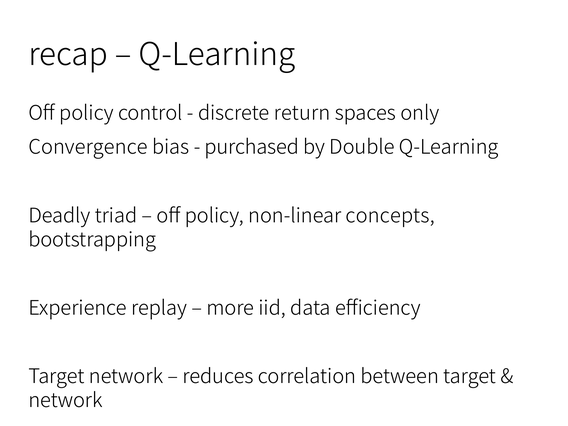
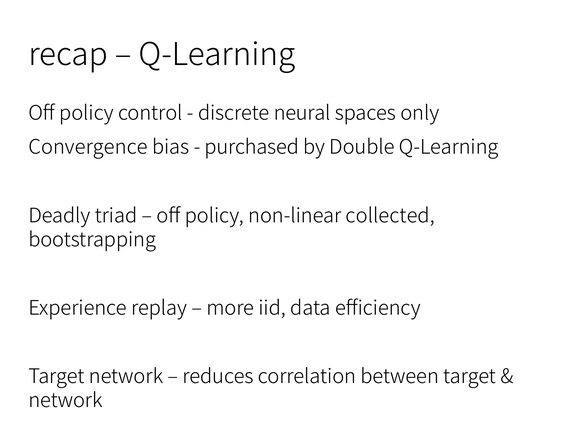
return: return -> neural (302, 113)
concepts: concepts -> collected (390, 216)
